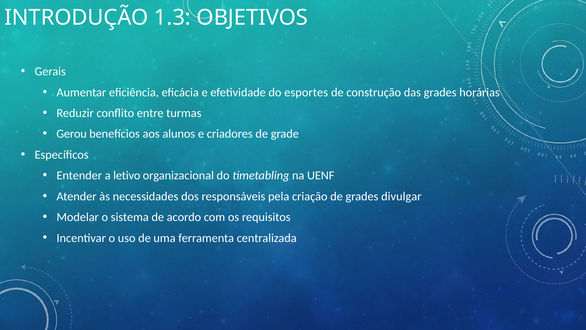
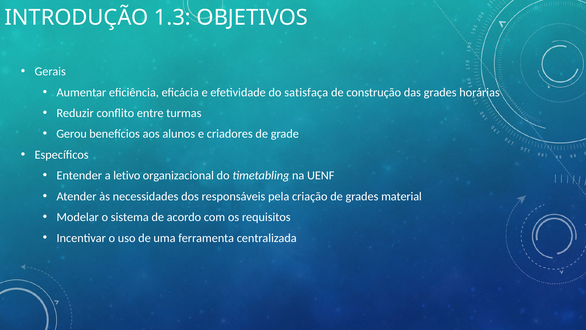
esportes: esportes -> satisfaça (306, 92)
divulgar: divulgar -> material (401, 196)
